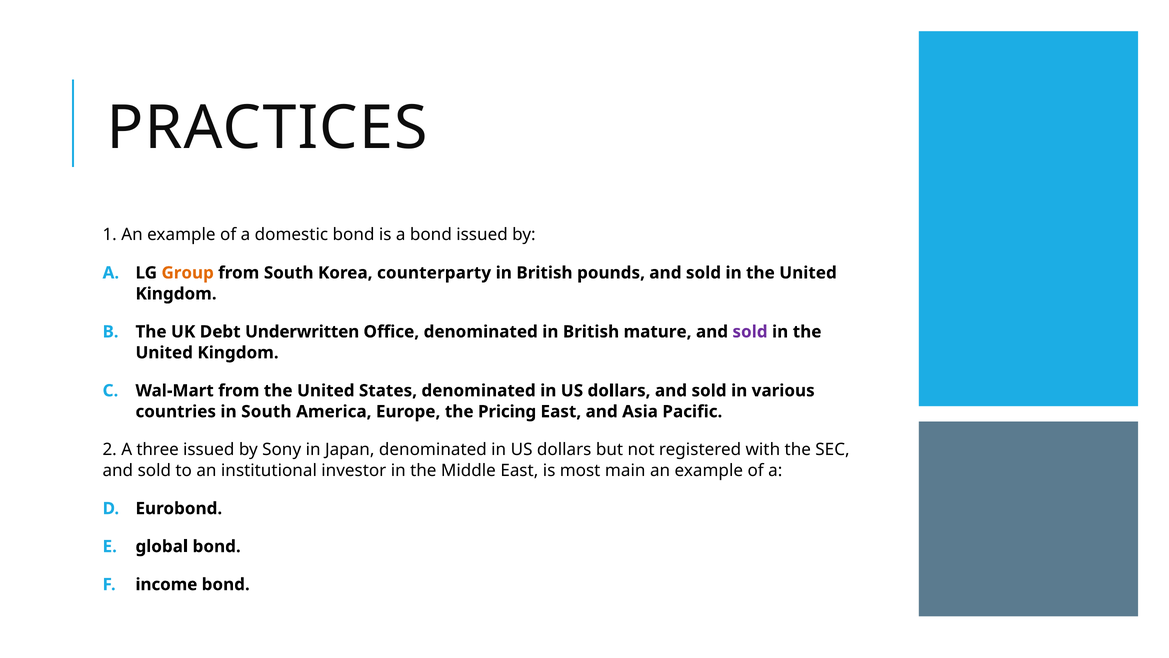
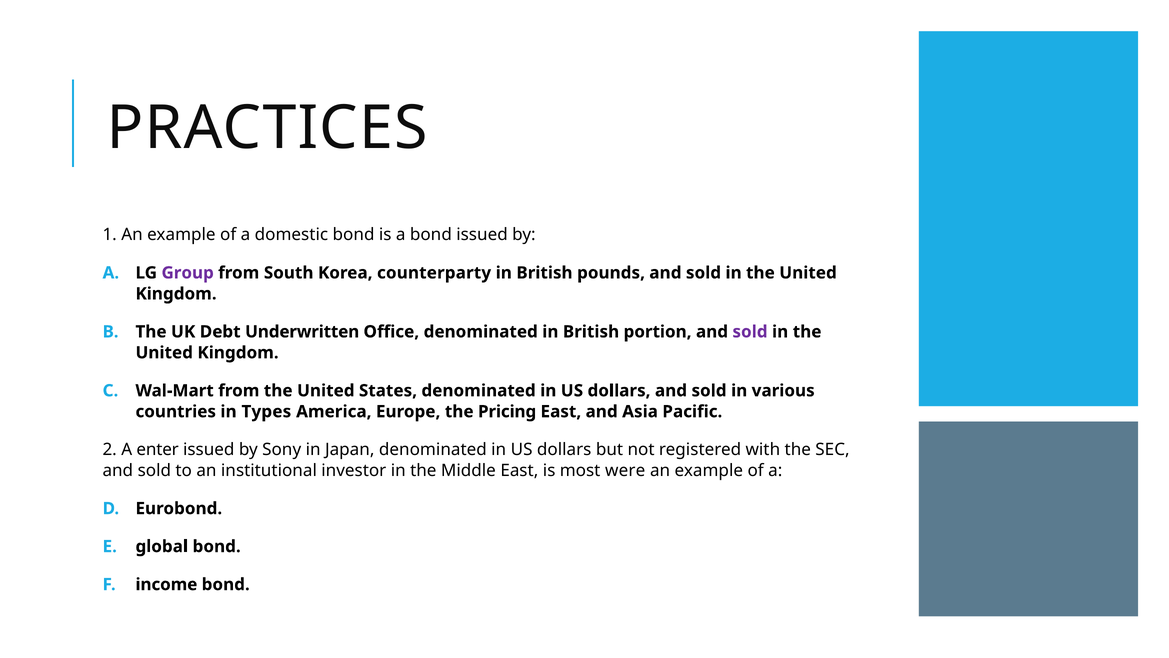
Group colour: orange -> purple (188, 273)
mature: mature -> portion (658, 332)
in South: South -> Types (266, 411)
three: three -> enter (158, 449)
main: main -> were (625, 470)
